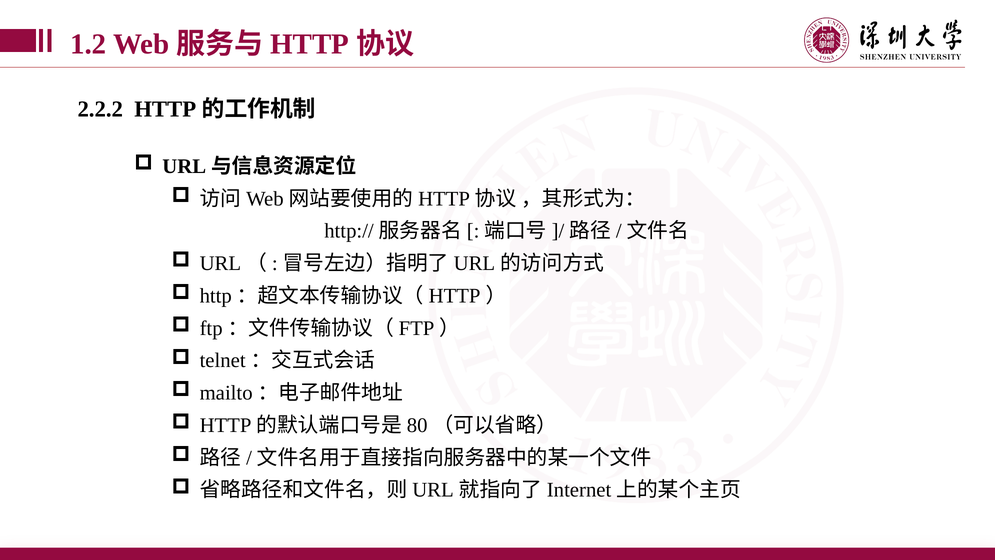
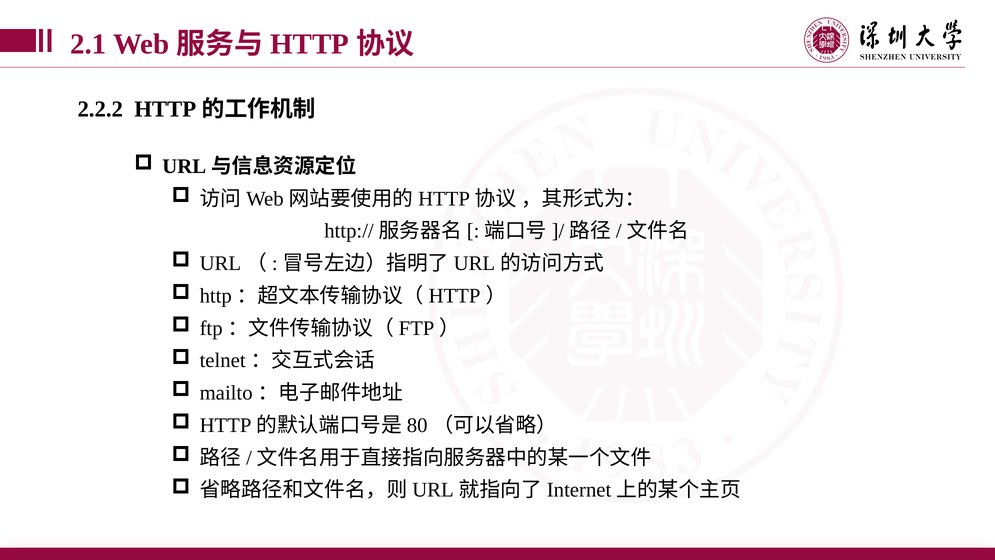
1.2: 1.2 -> 2.1 (88, 44)
